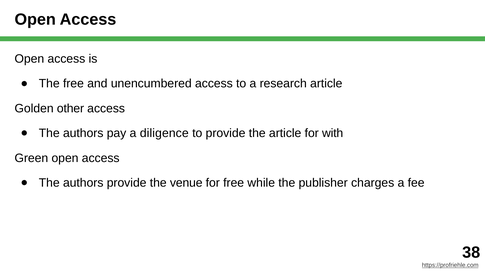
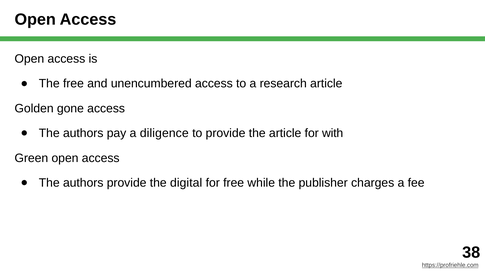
other: other -> gone (70, 108)
venue: venue -> digital (186, 183)
